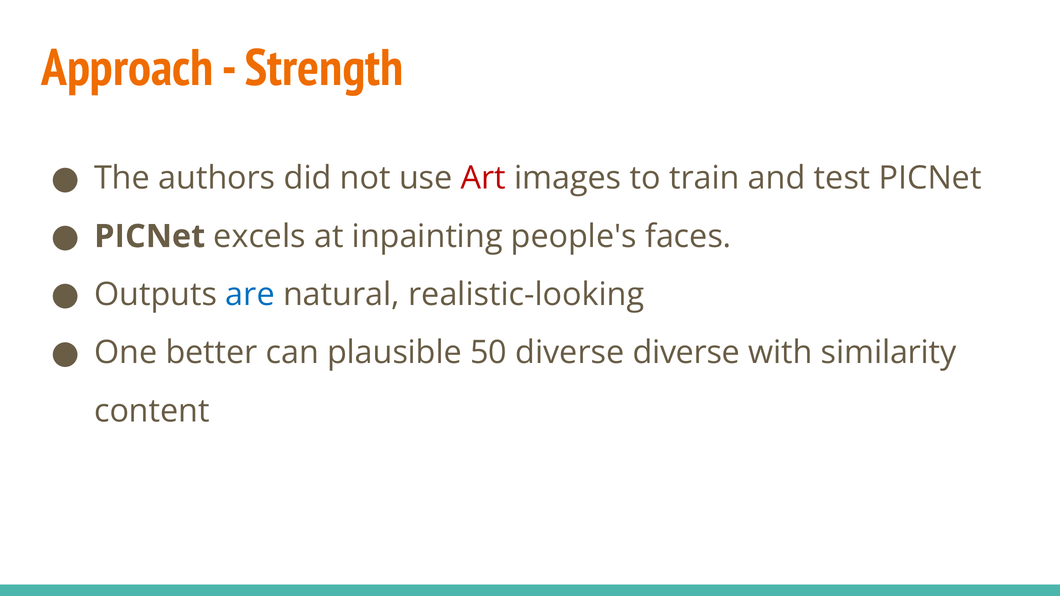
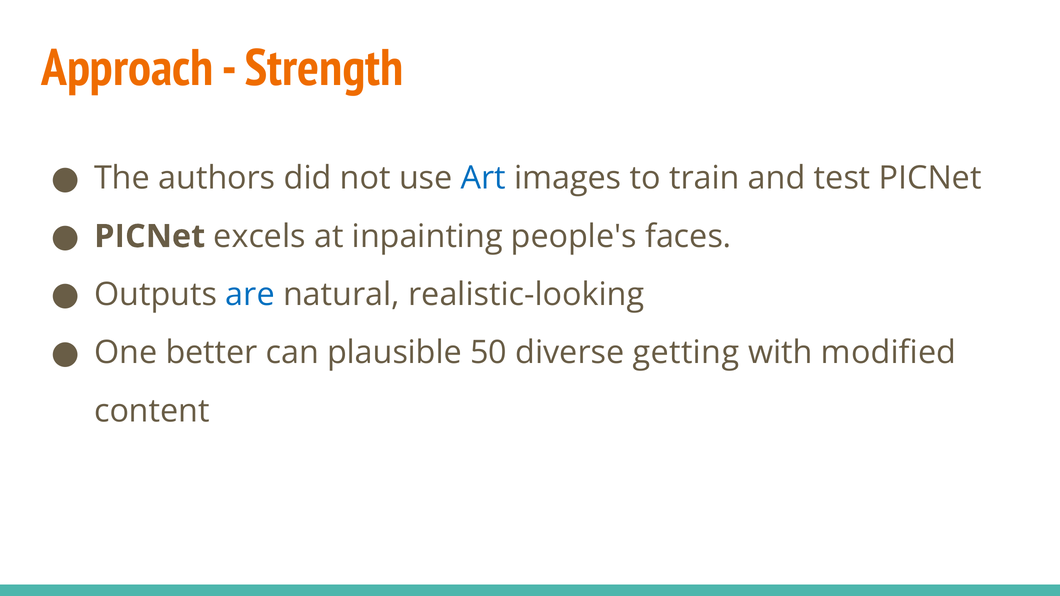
Art colour: red -> blue (483, 178)
diverse diverse: diverse -> getting (686, 353)
similarity: similarity -> modified (889, 353)
